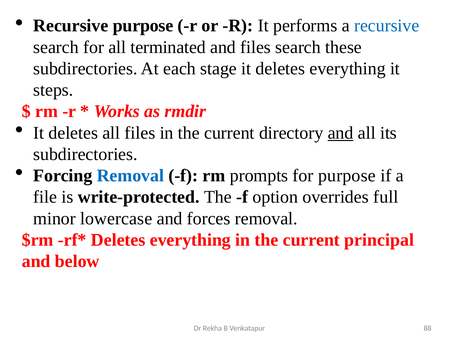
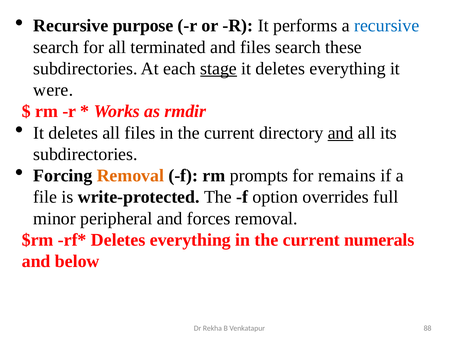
stage underline: none -> present (219, 69)
steps: steps -> were (53, 90)
Removal colour: blue -> orange (130, 176)
for purpose: purpose -> remains (347, 176)
lowercase: lowercase -> peripheral (116, 219)
principal: principal -> numerals (379, 240)
